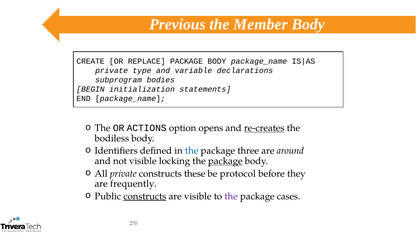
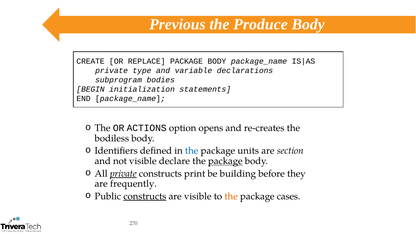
Member: Member -> Produce (260, 25)
re-creates underline: present -> none (264, 128)
three: three -> units (248, 151)
around: around -> section (290, 151)
locking: locking -> declare (174, 161)
private underline: none -> present (123, 174)
these: these -> print (195, 174)
protocol: protocol -> building (238, 174)
the colour: purple -> orange (231, 196)
